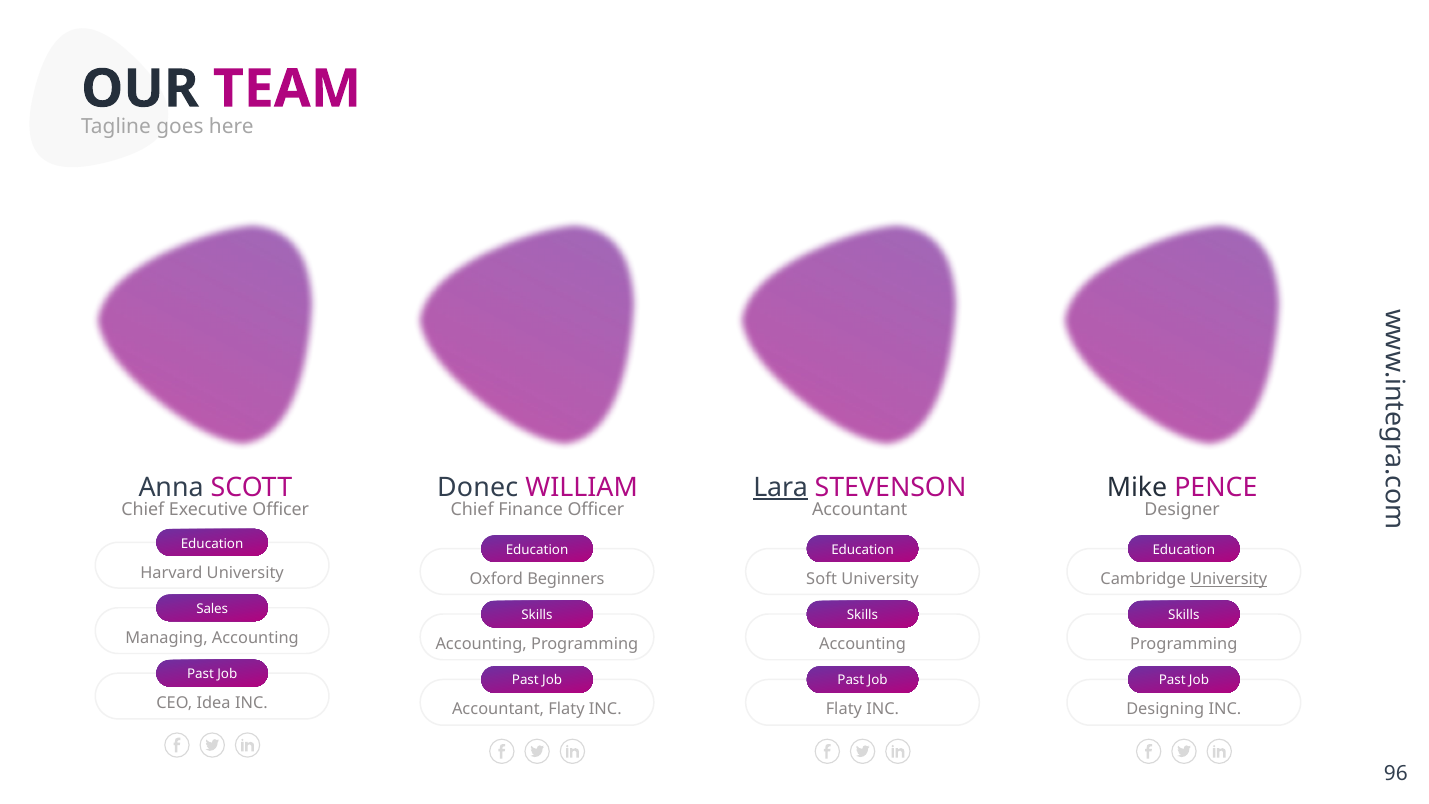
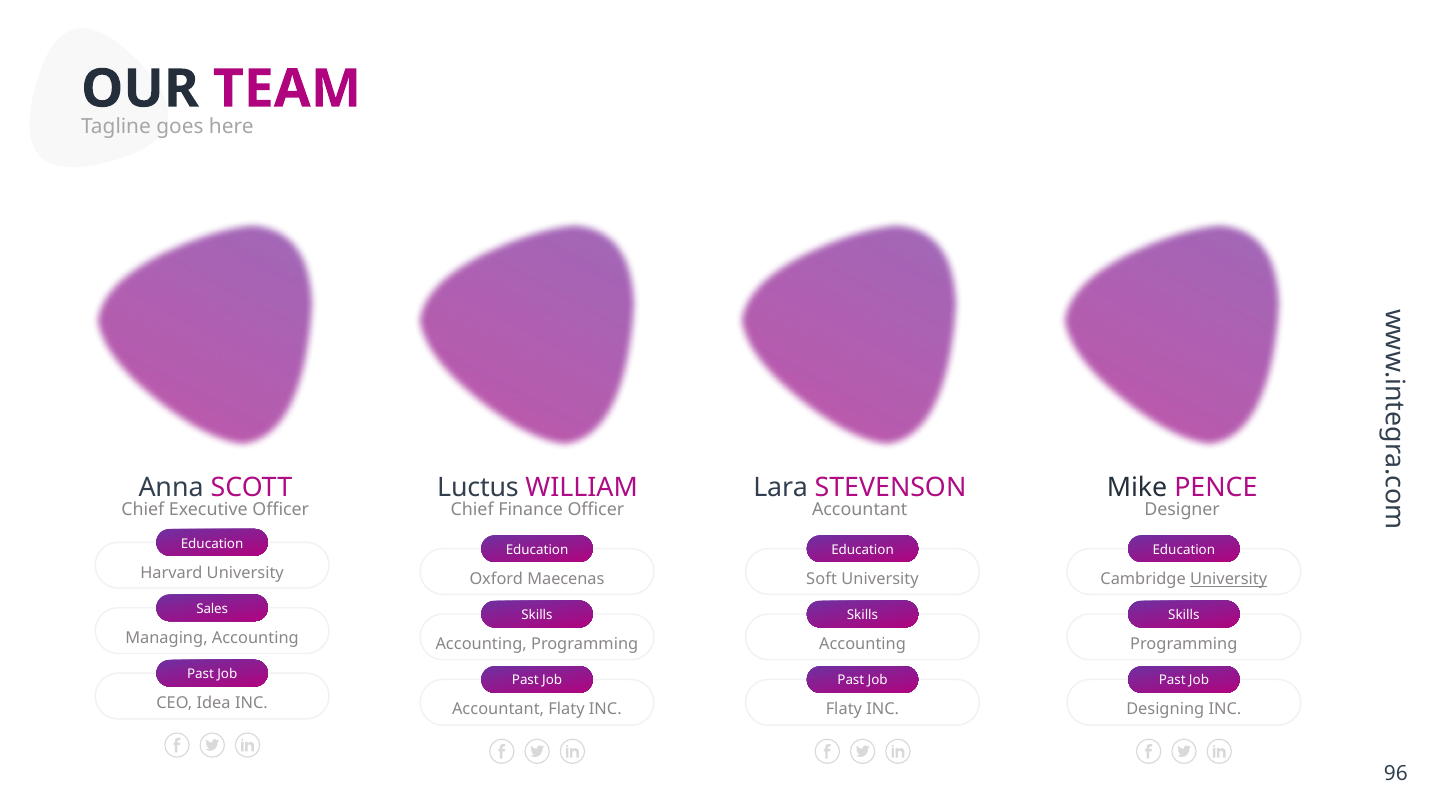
Donec: Donec -> Luctus (478, 488)
Lara underline: present -> none (781, 488)
Beginners: Beginners -> Maecenas (566, 579)
